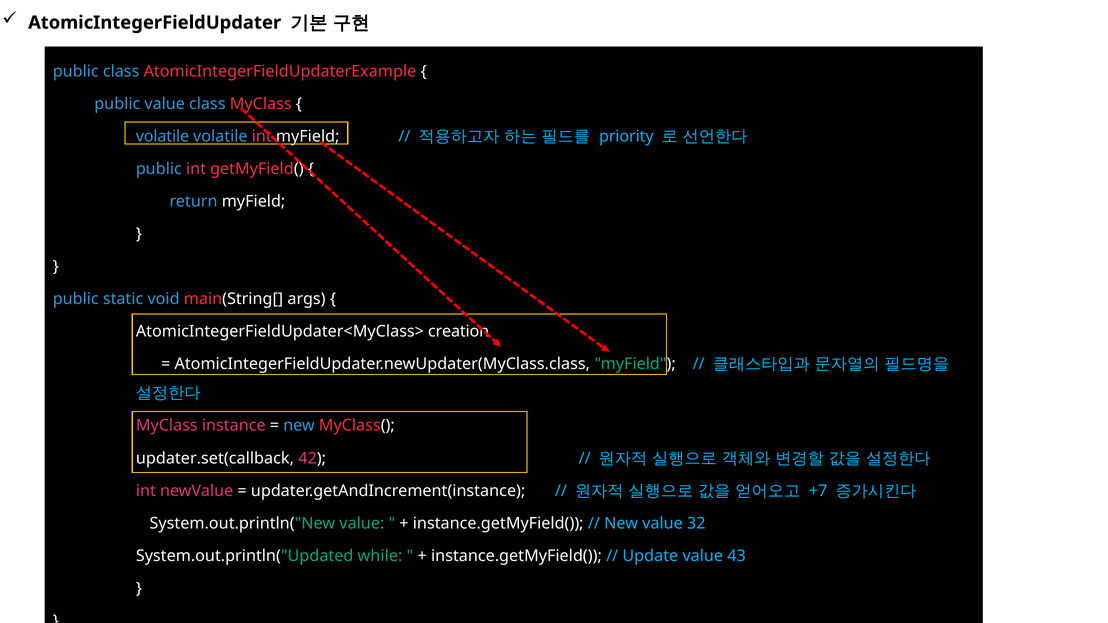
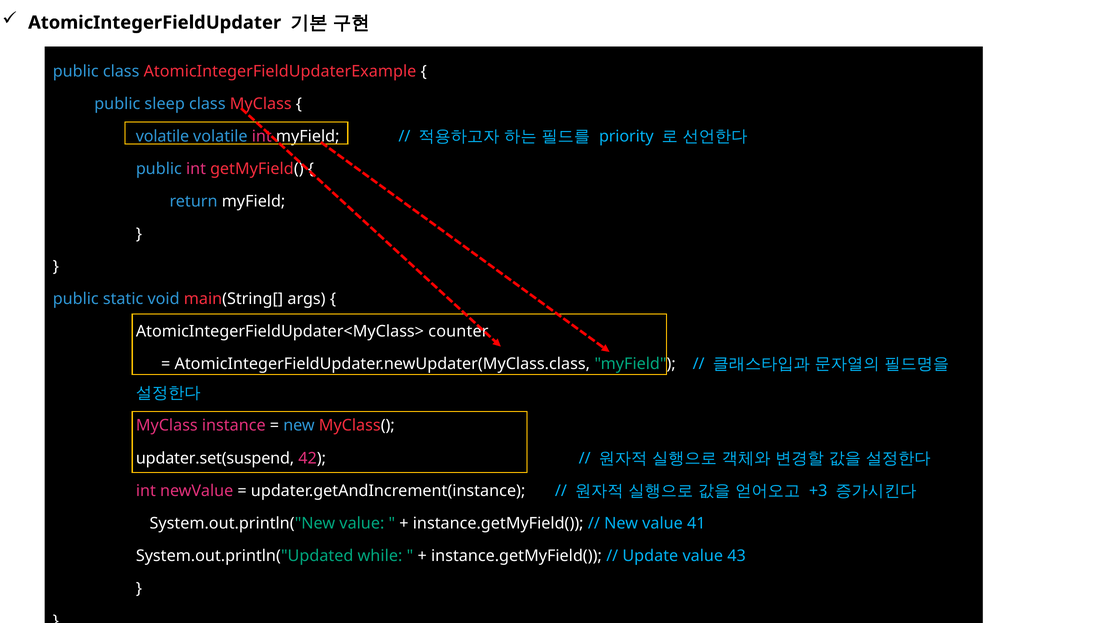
public value: value -> sleep (165, 104)
creation: creation -> counter (458, 332)
updater.set(callback: updater.set(callback -> updater.set(suspend (215, 458)
+7: +7 -> +3 (818, 491)
32: 32 -> 41 (696, 523)
